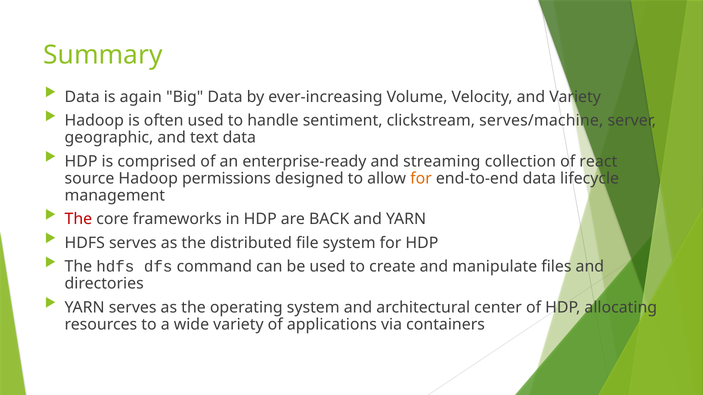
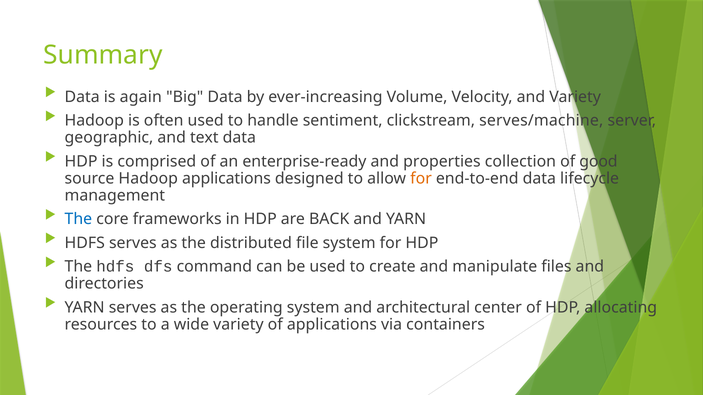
streaming: streaming -> properties (442, 162)
react: react -> good (598, 162)
Hadoop permissions: permissions -> applications (226, 179)
The colour: red -> blue (78, 220)
